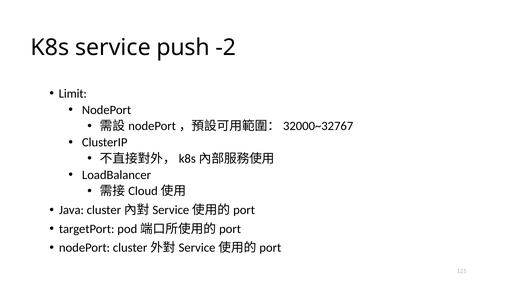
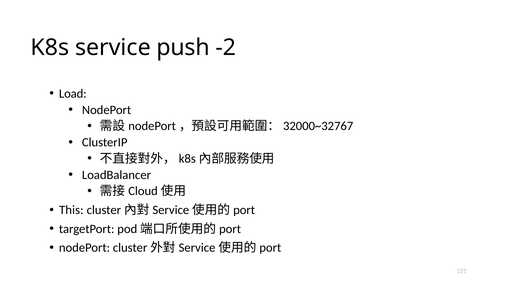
Limit: Limit -> Load (73, 94)
Java: Java -> This (71, 210)
